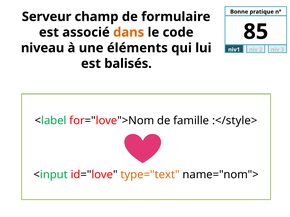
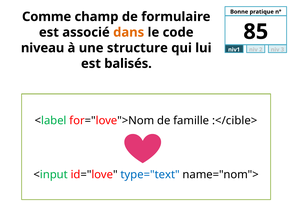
Serveur: Serveur -> Comme (47, 17)
éléments: éléments -> structure (137, 48)
:</style>: :</style> -> :</cible> (235, 121)
type="text colour: orange -> blue (150, 175)
